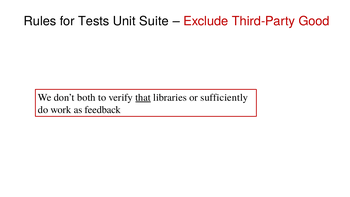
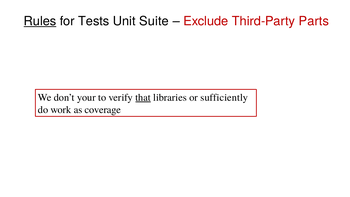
Rules underline: none -> present (40, 21)
Good: Good -> Parts (314, 21)
both: both -> your (86, 97)
feedback: feedback -> coverage (103, 110)
